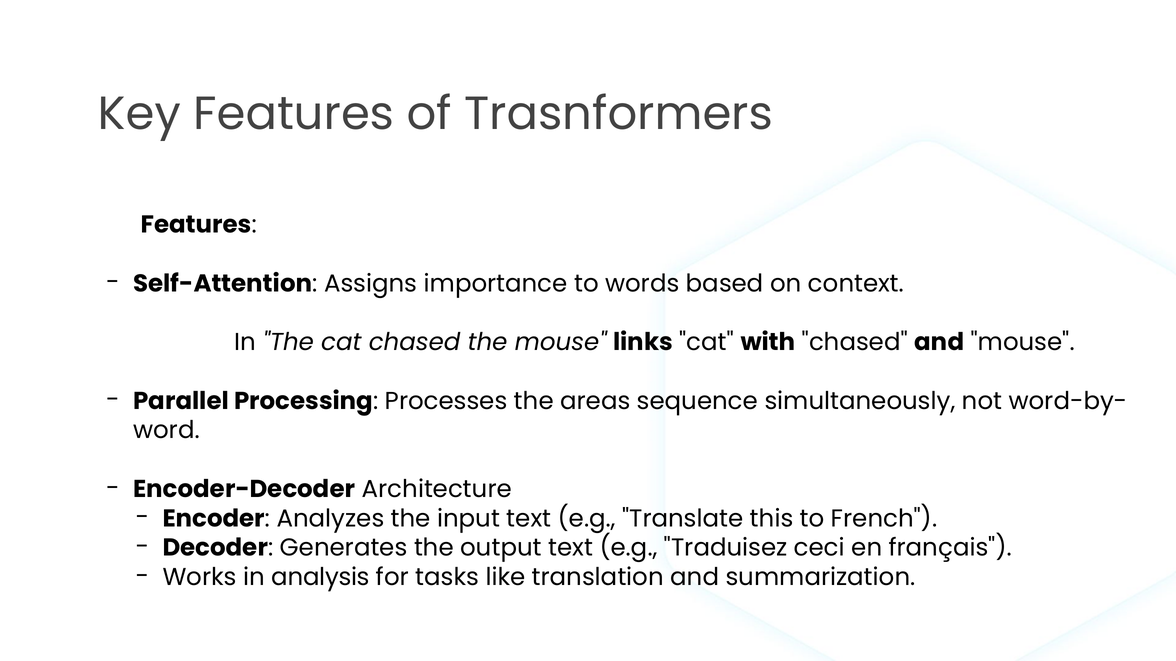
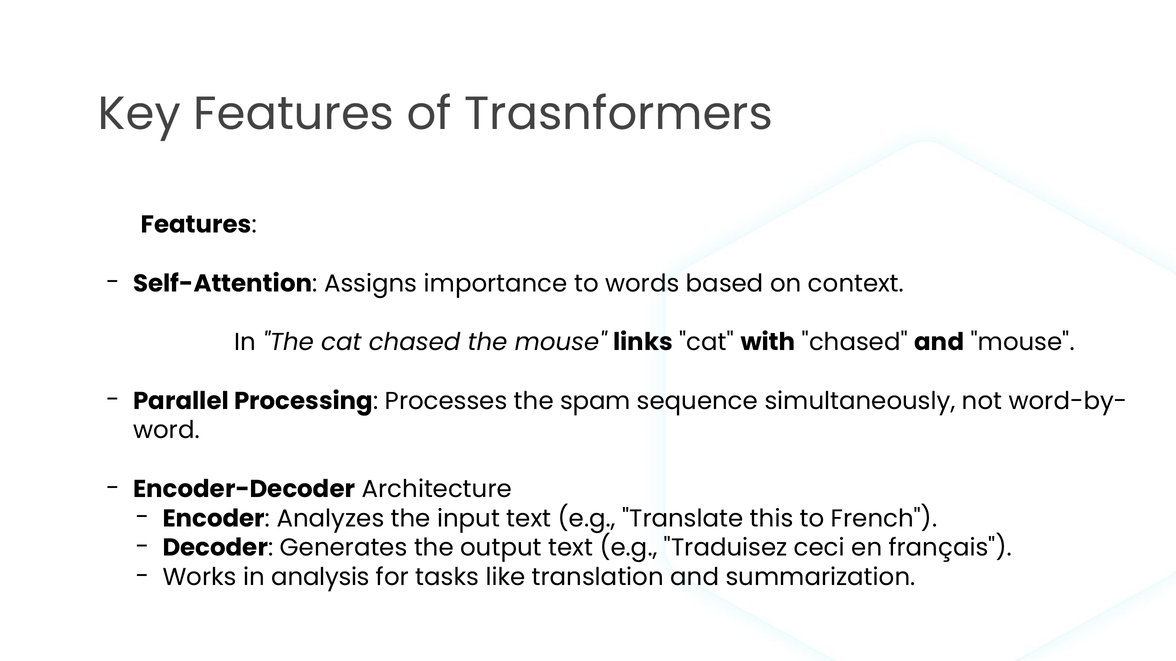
areas: areas -> spam (595, 401)
